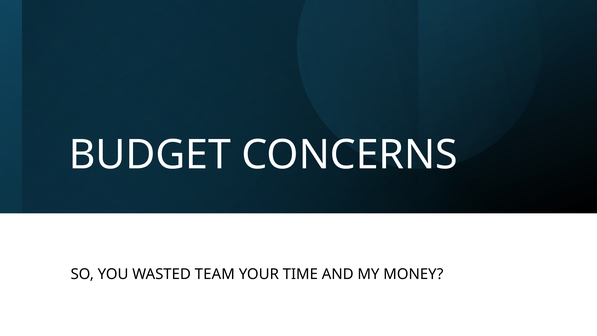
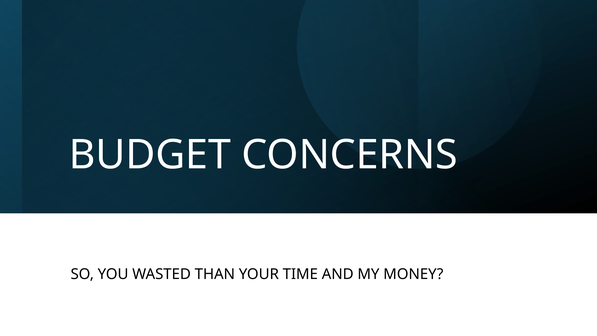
TEAM: TEAM -> THAN (215, 274)
